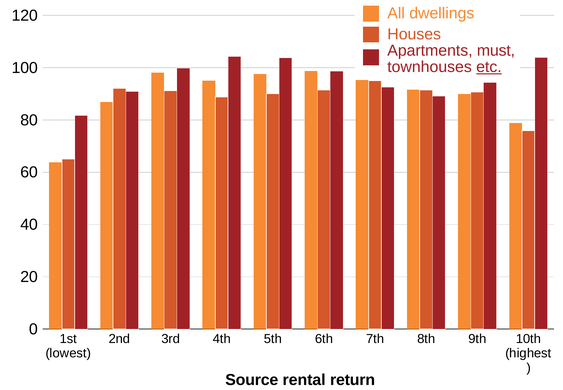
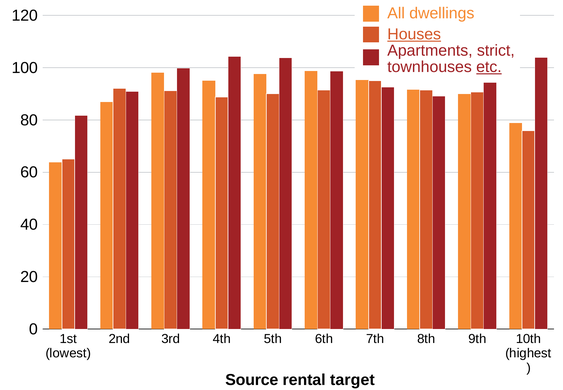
Houses underline: none -> present (414, 34)
must: must -> strict (496, 51)
return: return -> target (352, 380)
